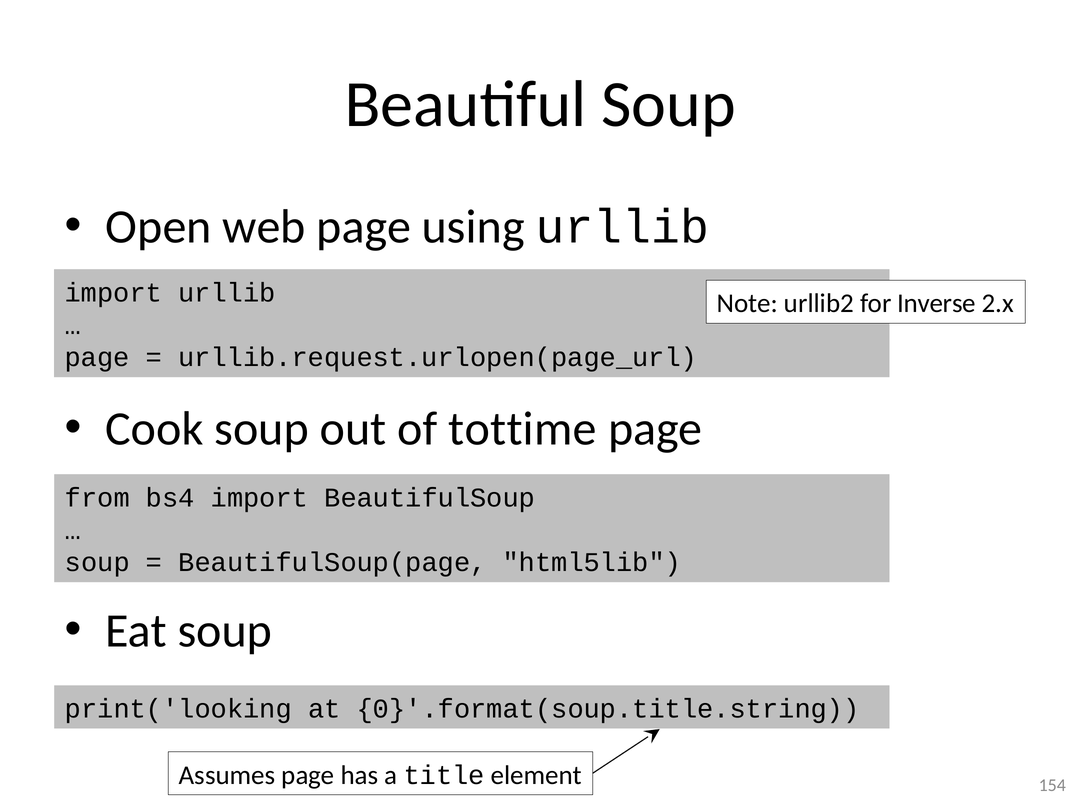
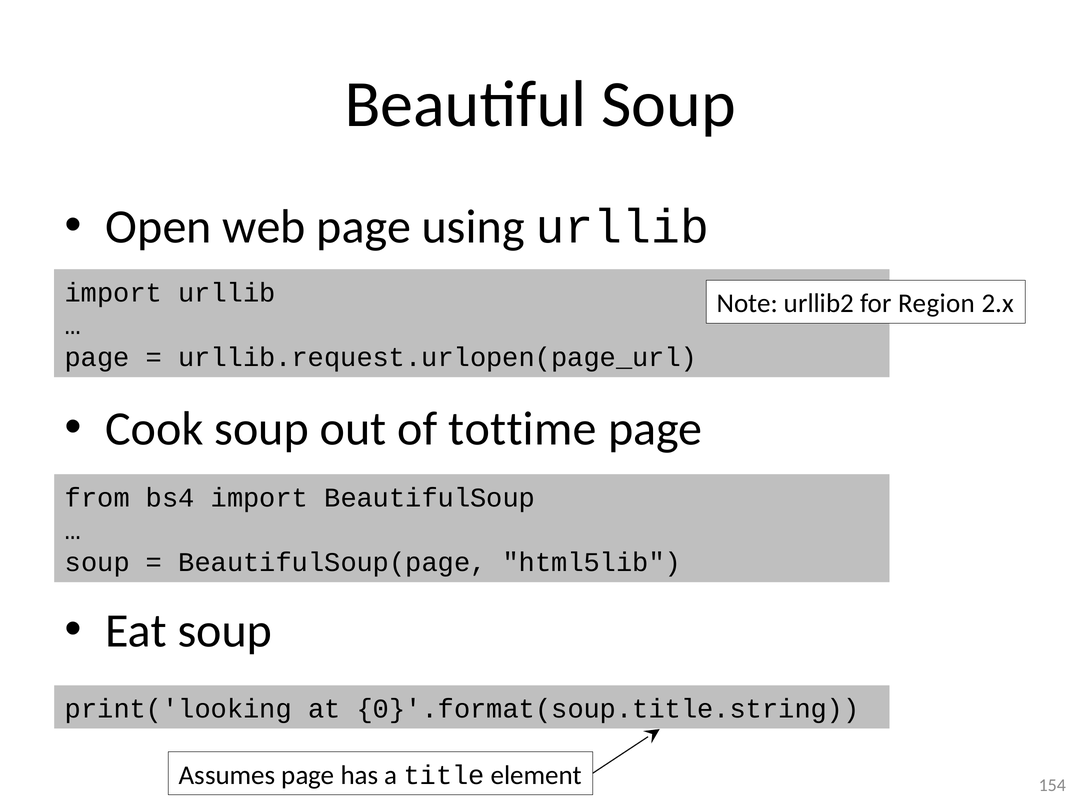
Inverse: Inverse -> Region (936, 303)
